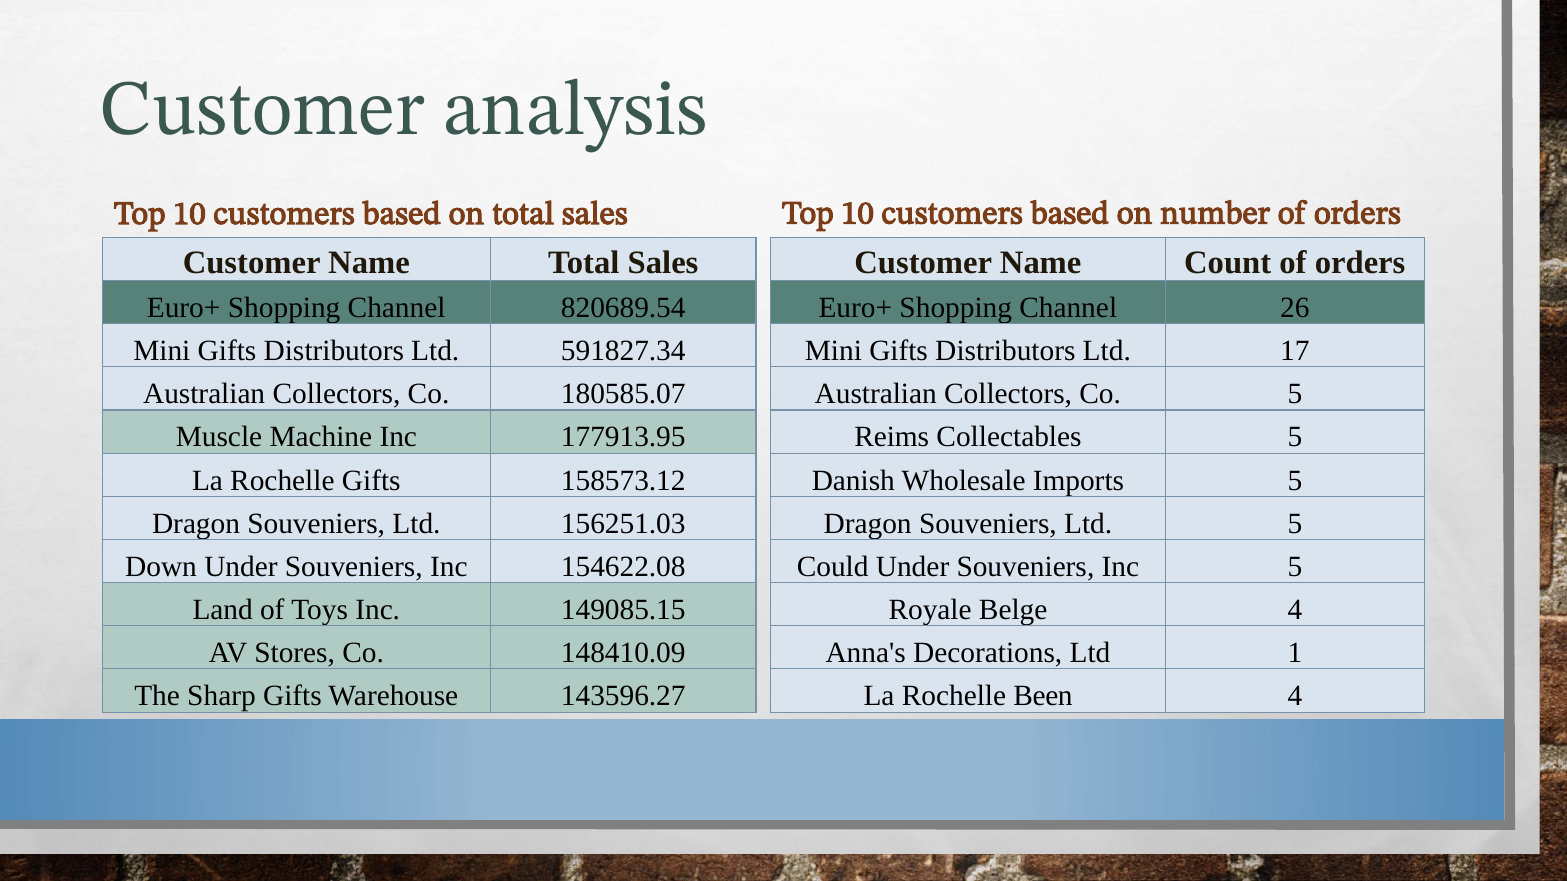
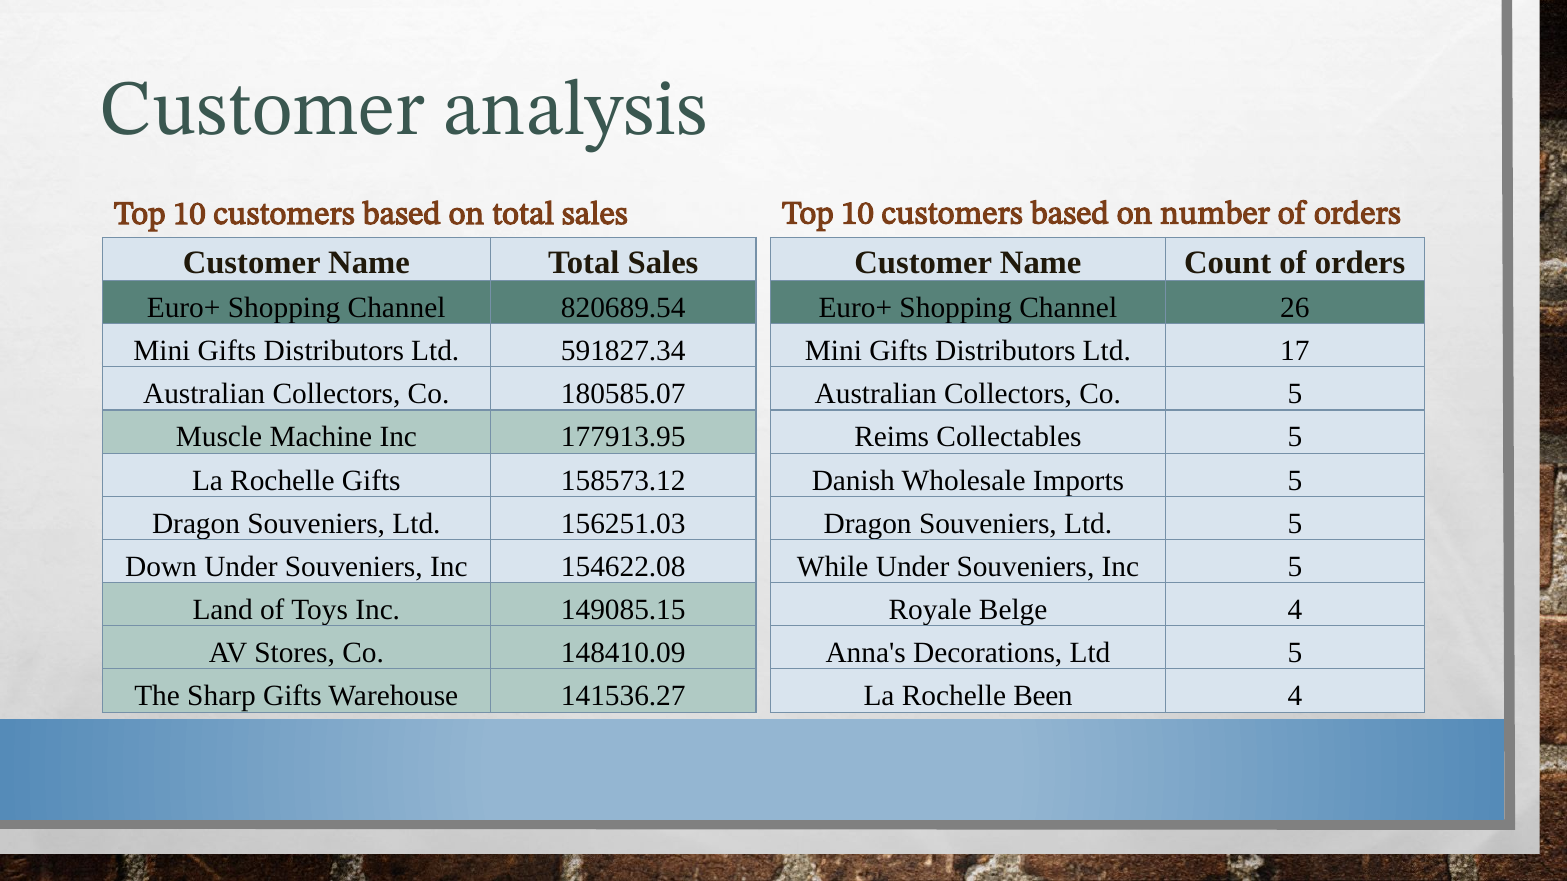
Could: Could -> While (833, 567)
Decorations Ltd 1: 1 -> 5 (1295, 653)
143596.27: 143596.27 -> 141536.27 (623, 696)
